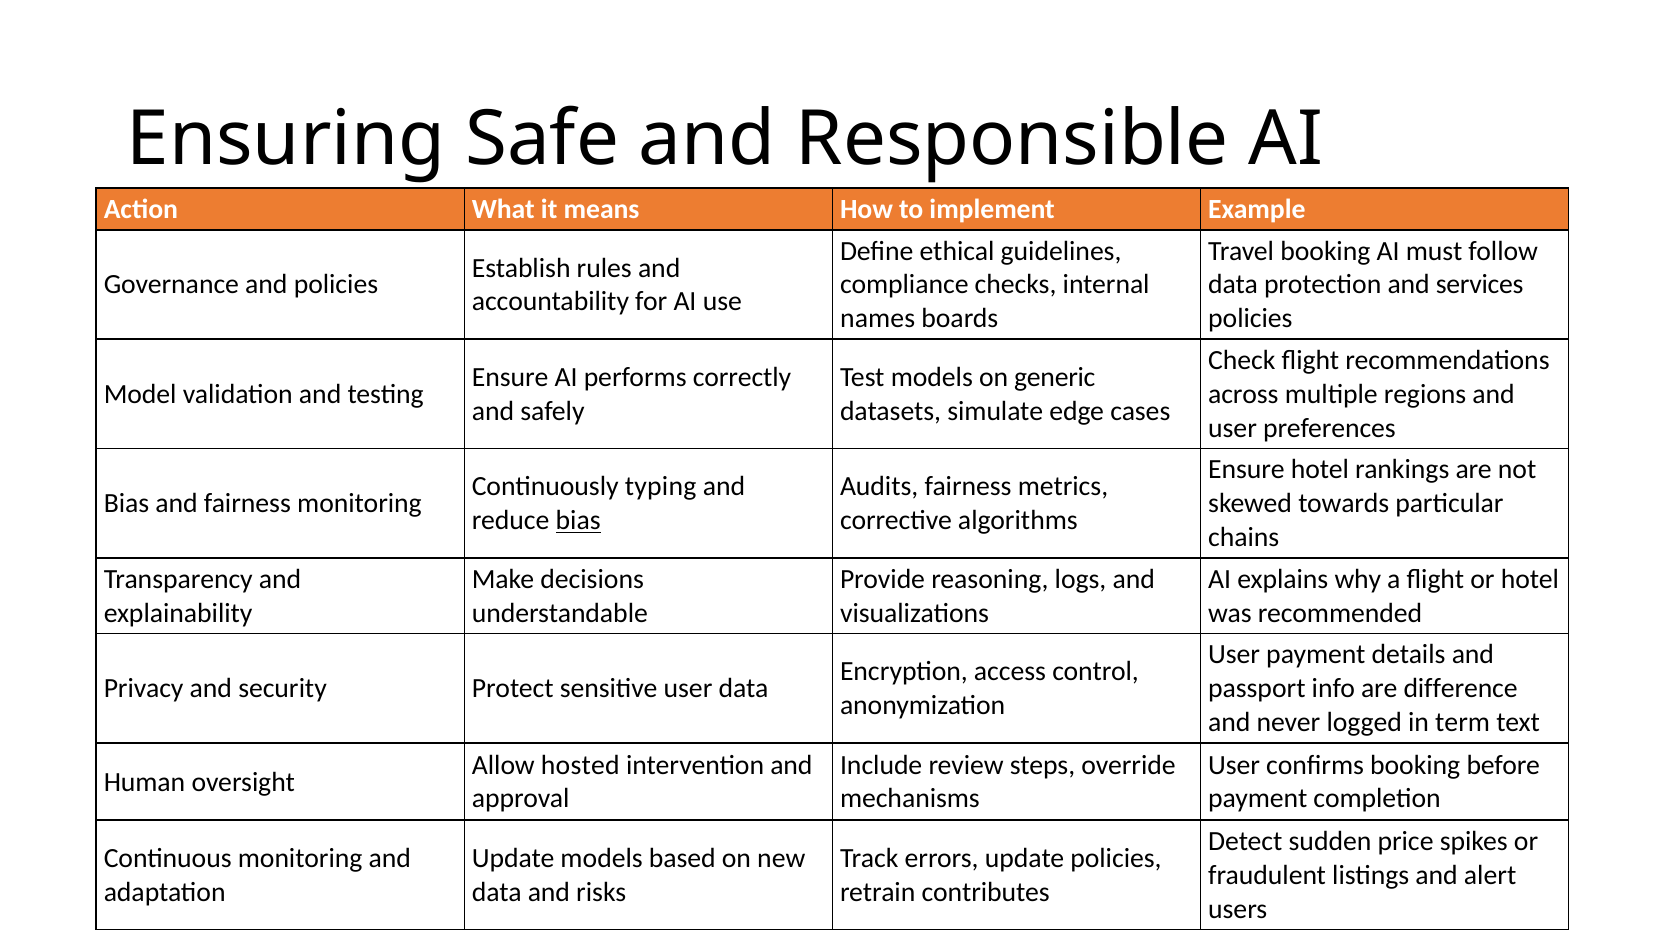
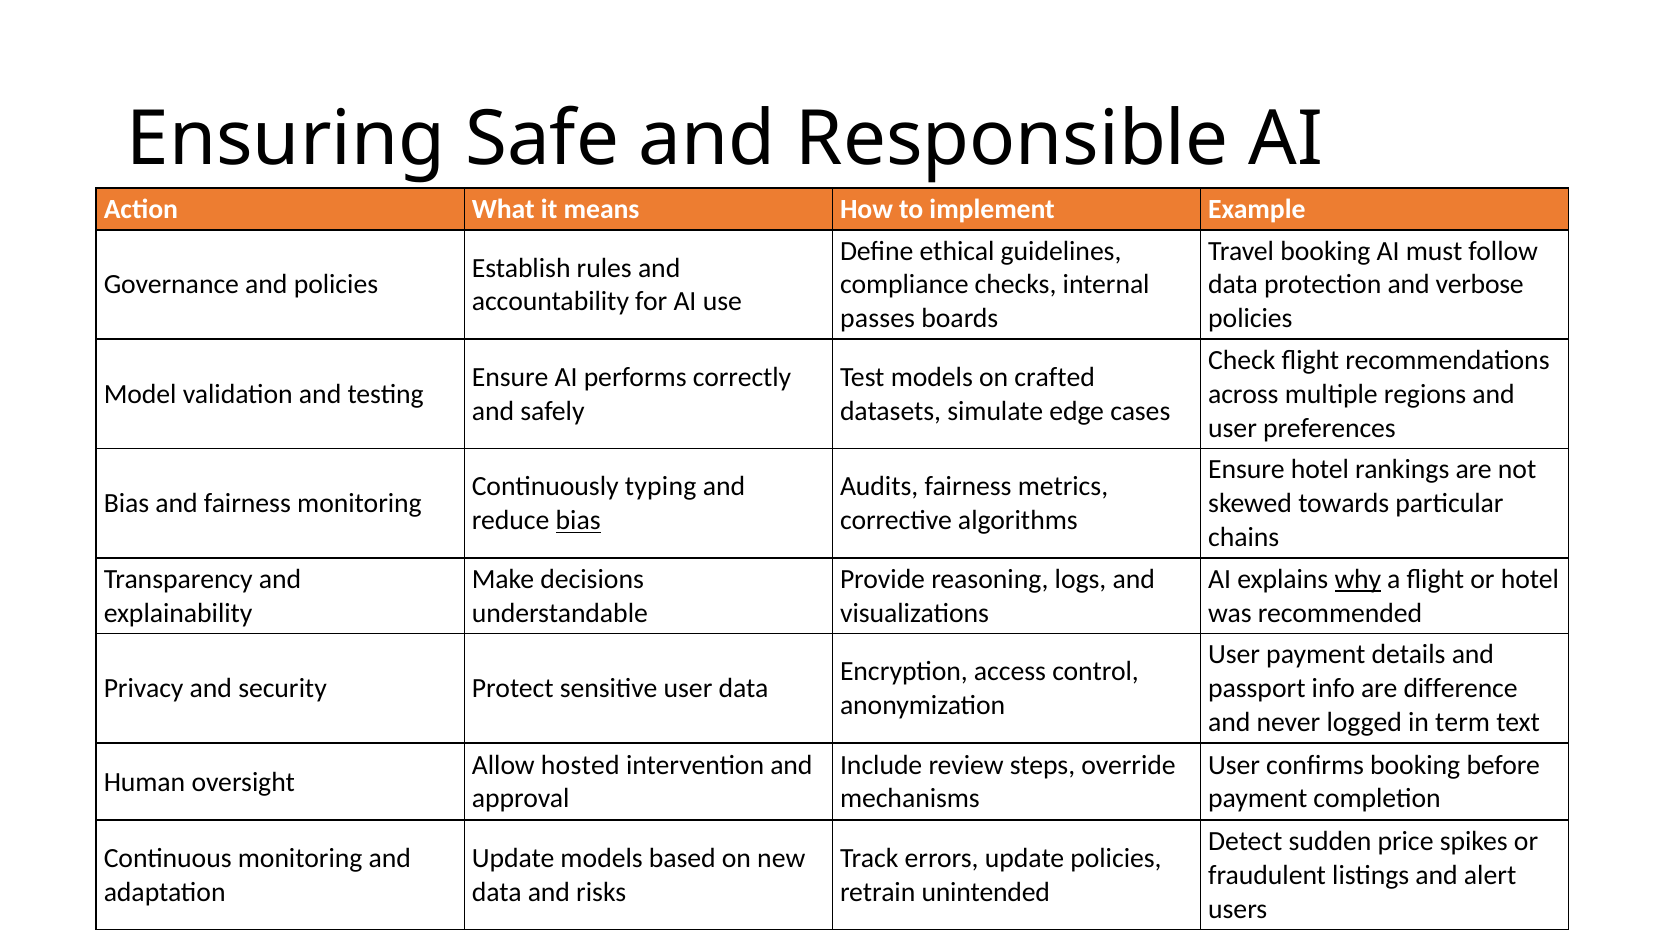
services: services -> verbose (1480, 285)
names: names -> passes (878, 319)
generic: generic -> crafted (1055, 378)
why underline: none -> present (1358, 580)
contributes: contributes -> unintended (986, 893)
